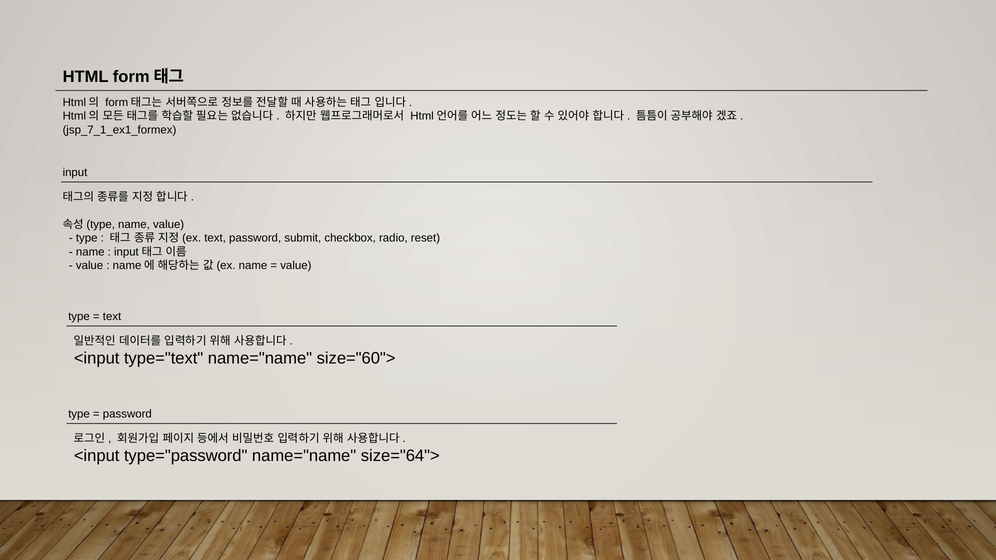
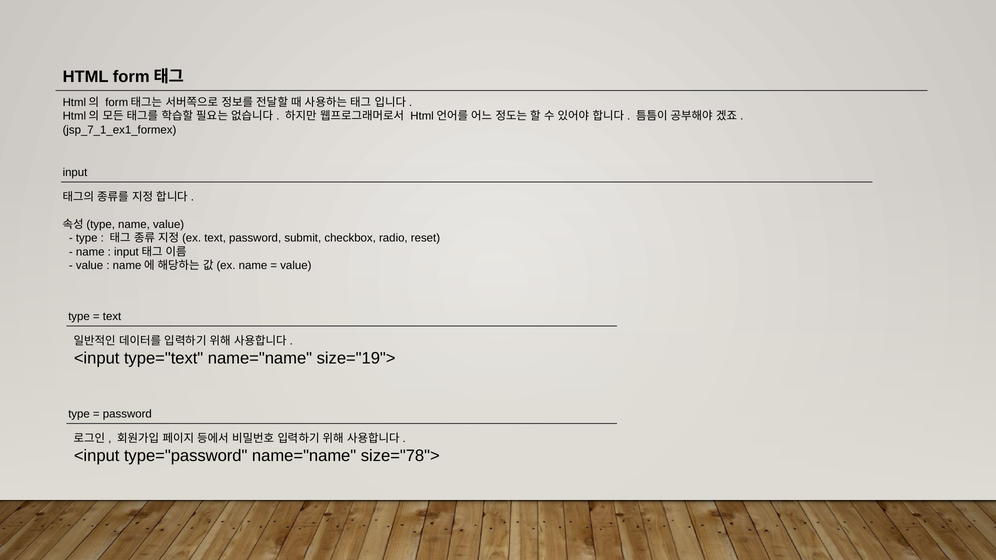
size="60">: size="60"> -> size="19"> (356, 358)
size="64">: size="64"> -> size="78"> (400, 456)
